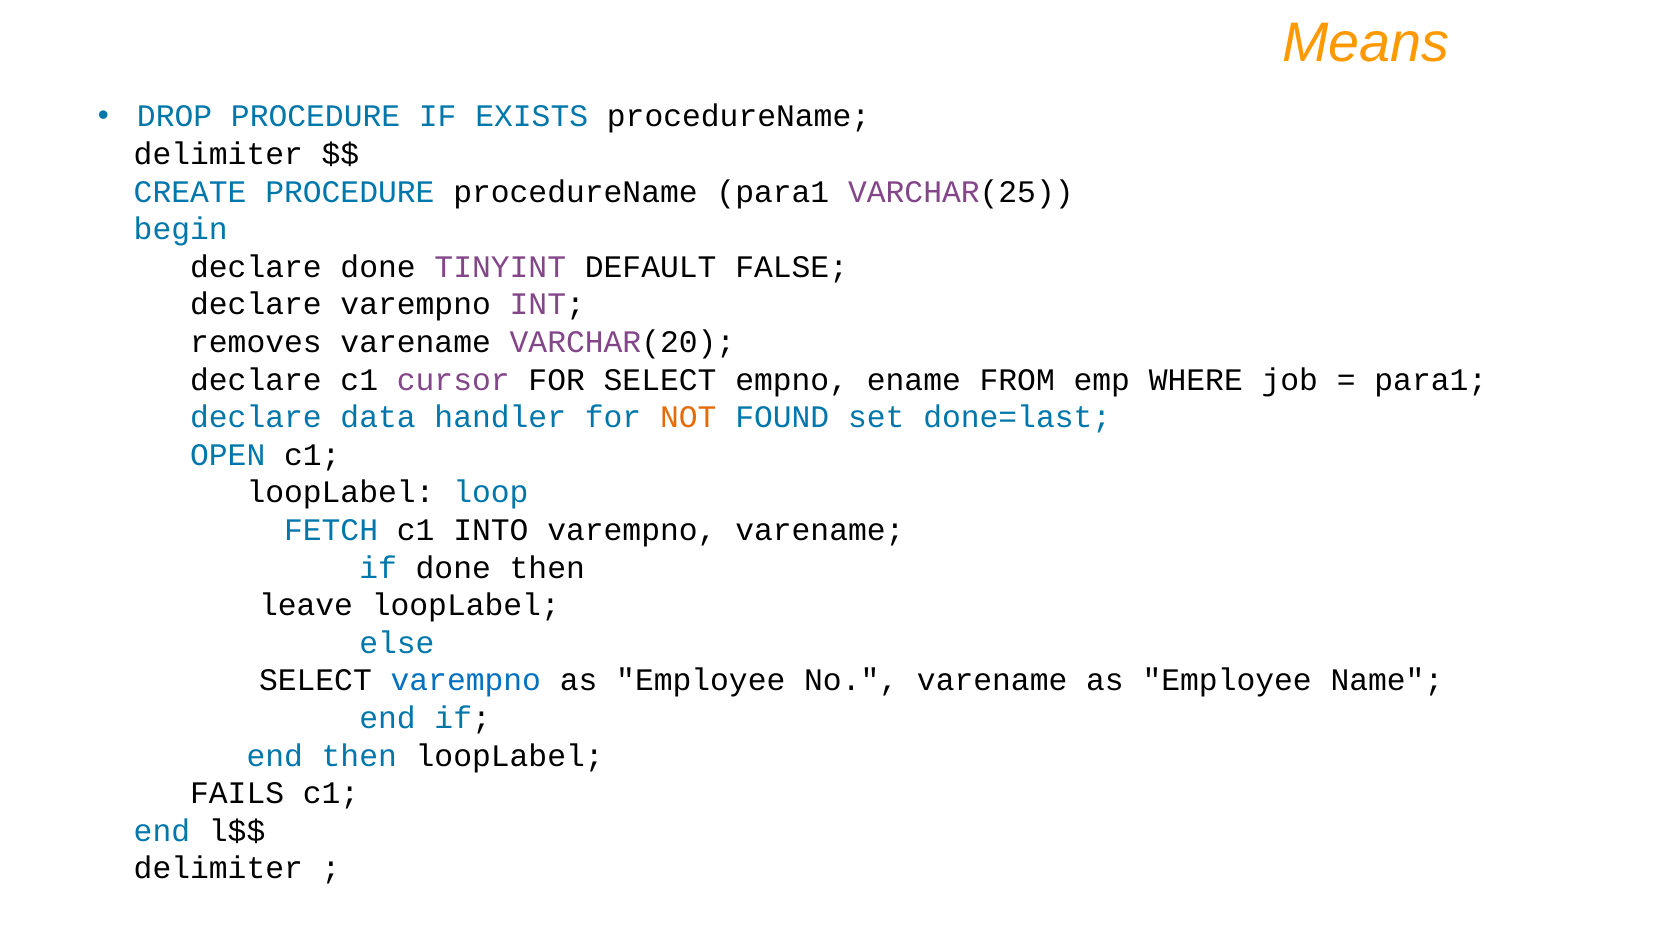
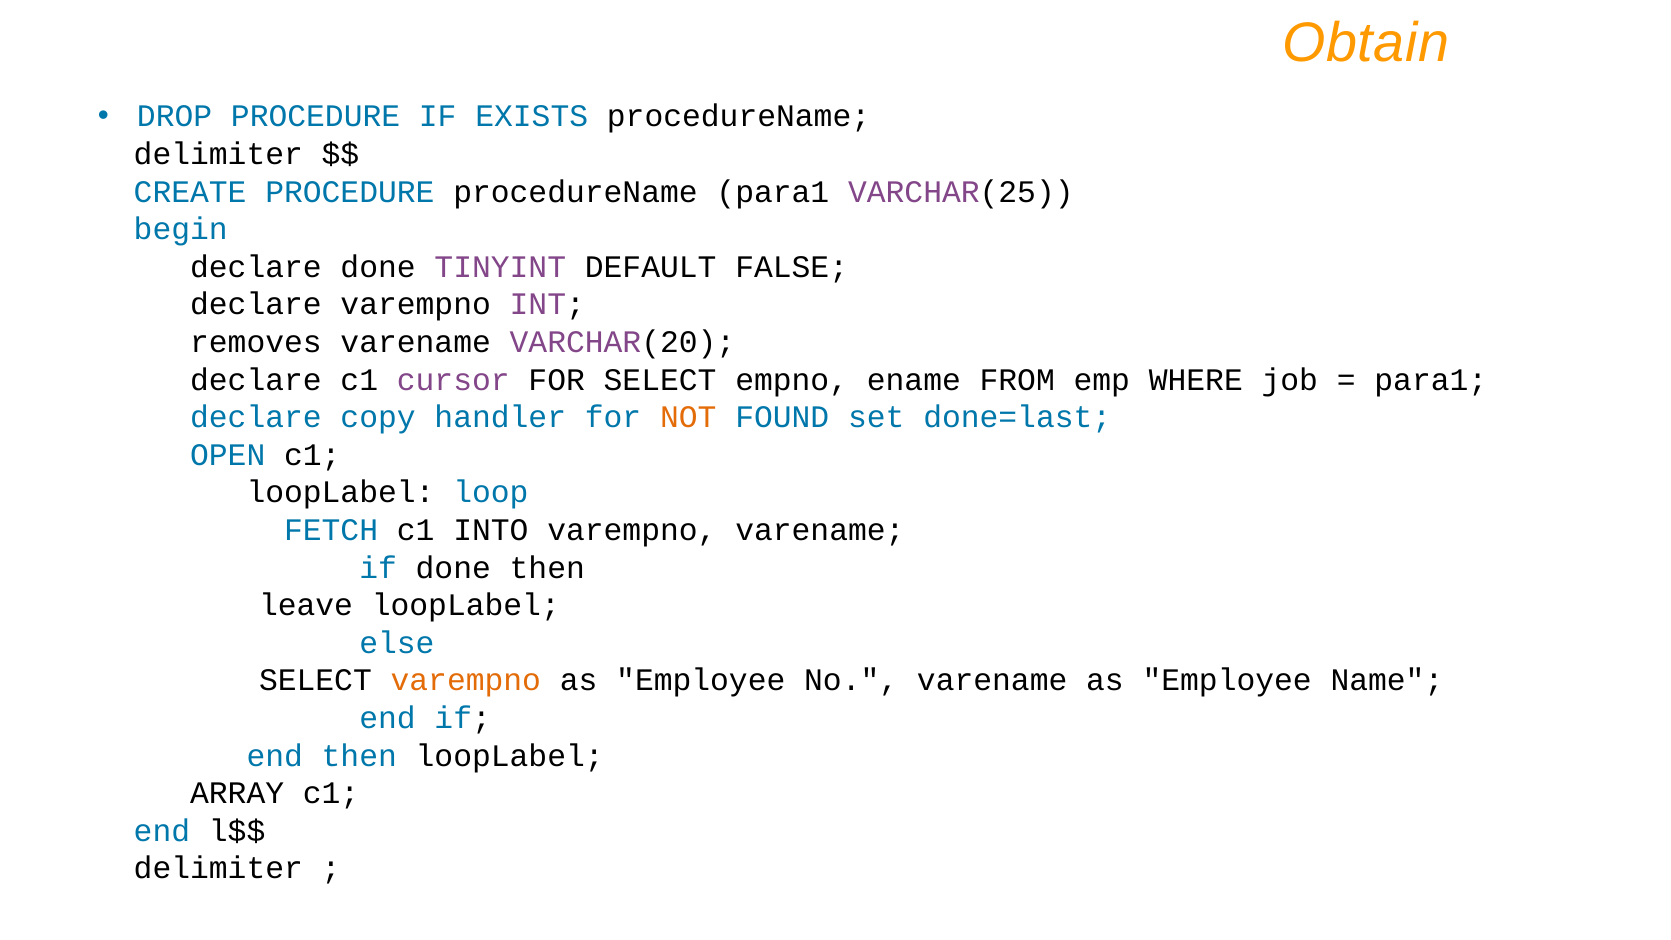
Means: Means -> Obtain (1366, 43)
data: data -> copy (378, 417)
varempno colour: blue -> orange (466, 681)
FAILS: FAILS -> ARRAY (237, 793)
